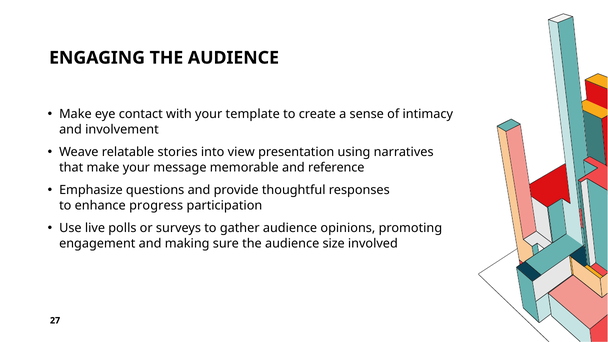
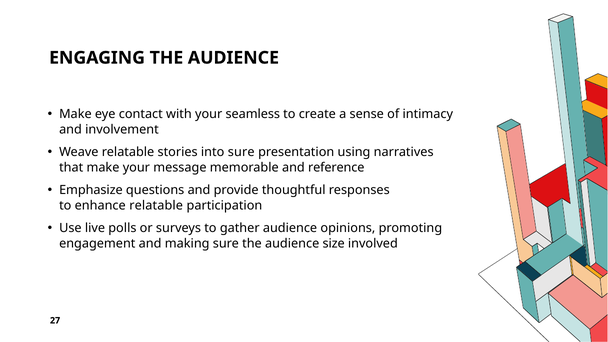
template: template -> seamless (253, 114)
into view: view -> sure (241, 152)
enhance progress: progress -> relatable (156, 205)
